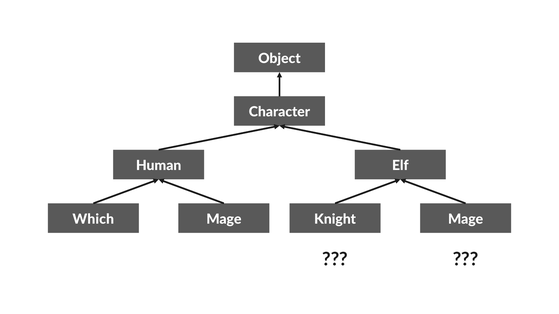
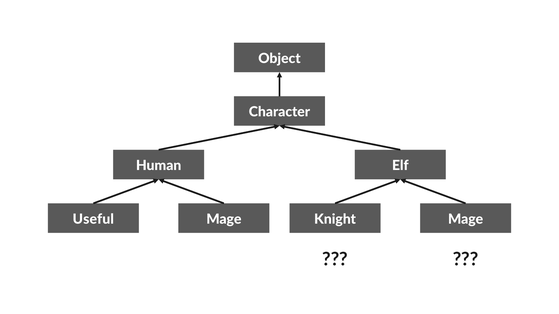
Which: Which -> Useful (93, 219)
